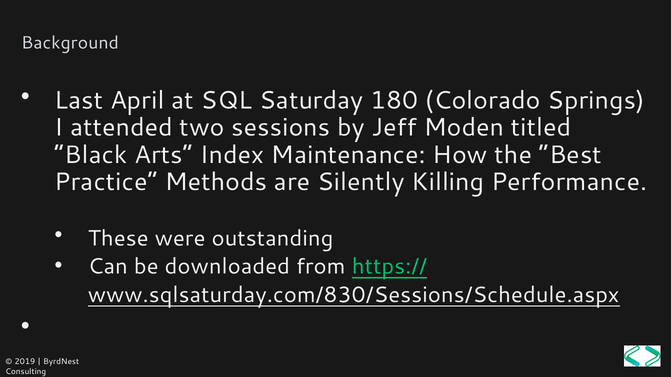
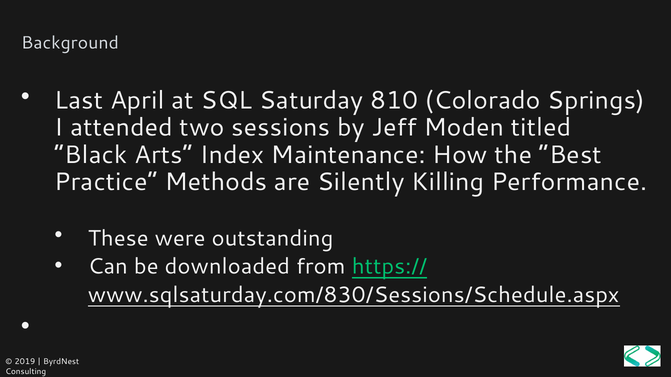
180: 180 -> 810 (394, 101)
